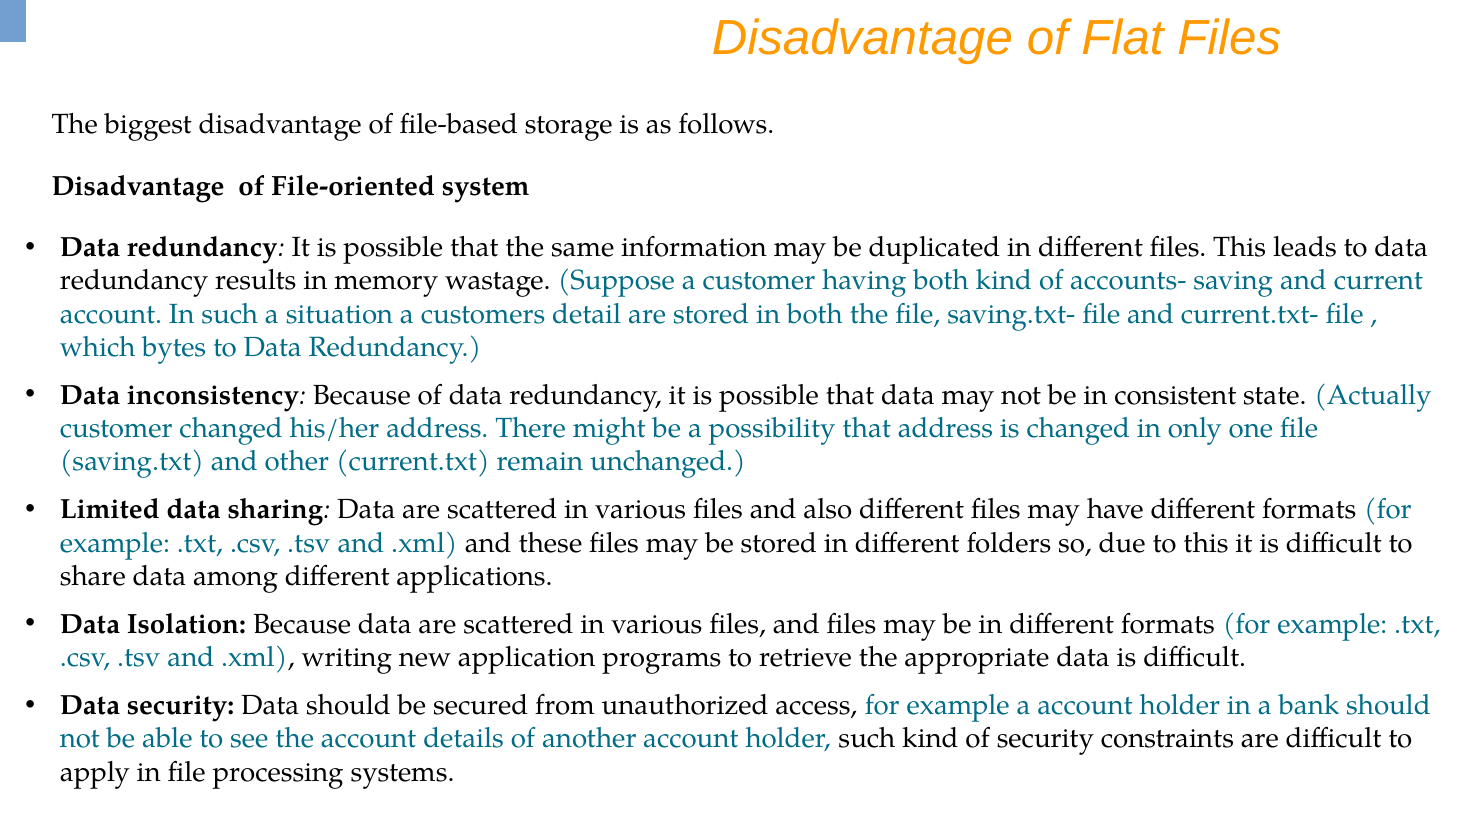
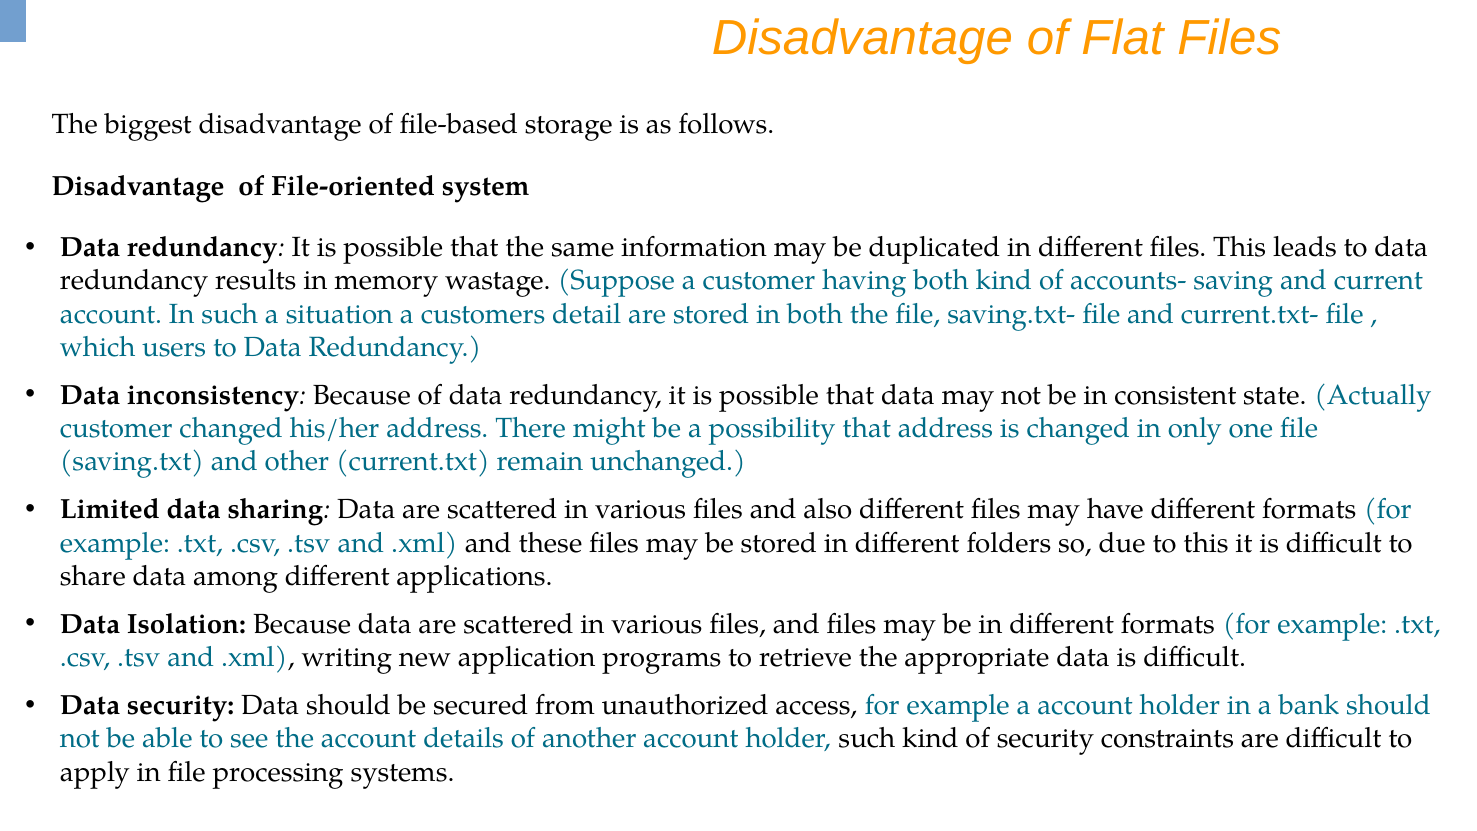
bytes: bytes -> users (174, 347)
